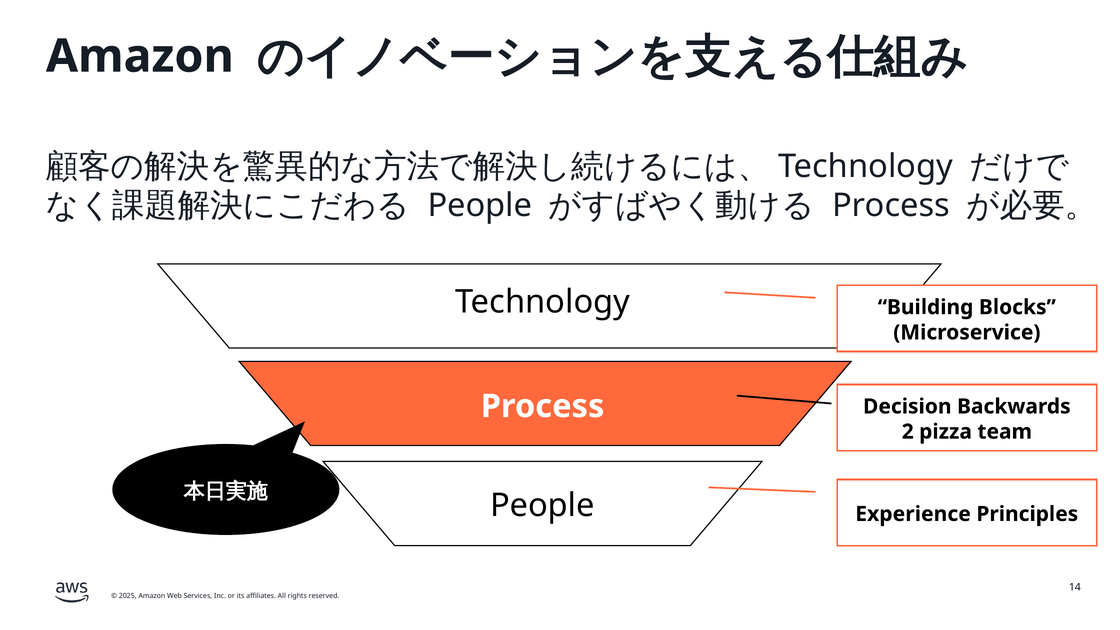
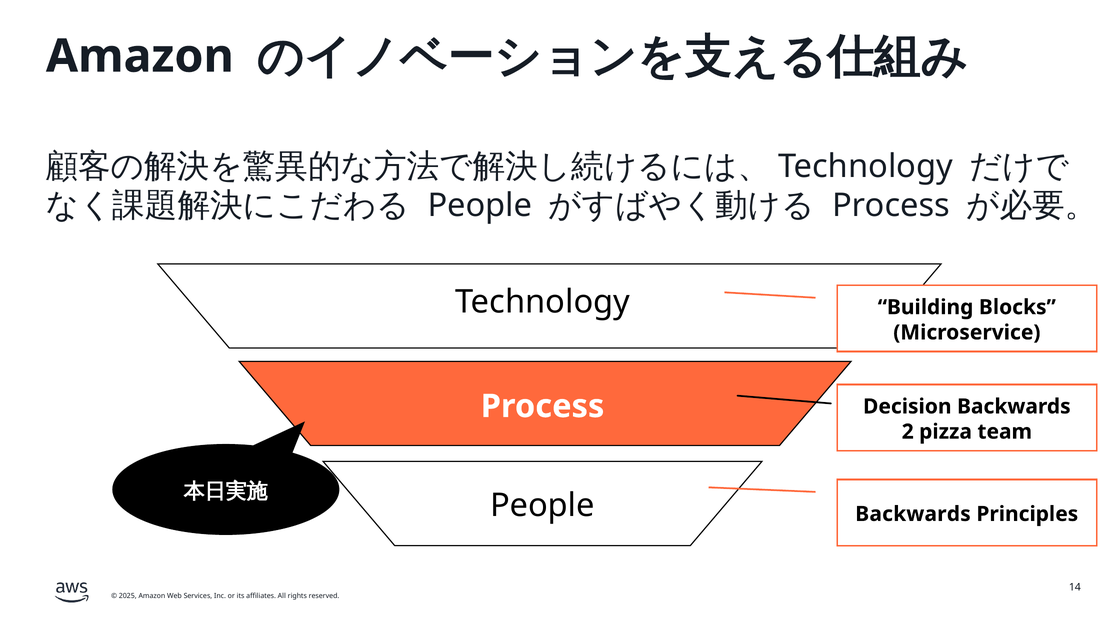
People Experience: Experience -> Backwards (913, 514)
